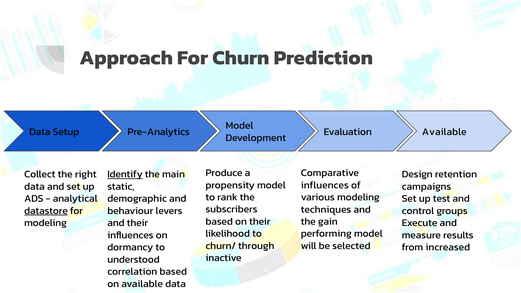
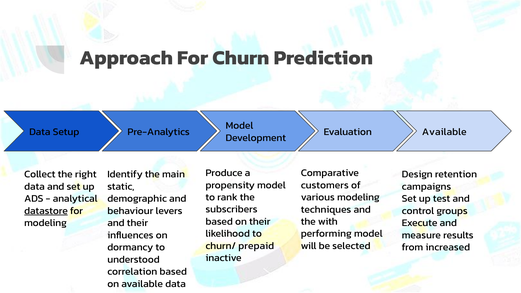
Identify underline: present -> none (125, 174)
influences: influences -> customers (325, 185)
gain: gain -> with (328, 222)
through: through -> prepaid (256, 246)
